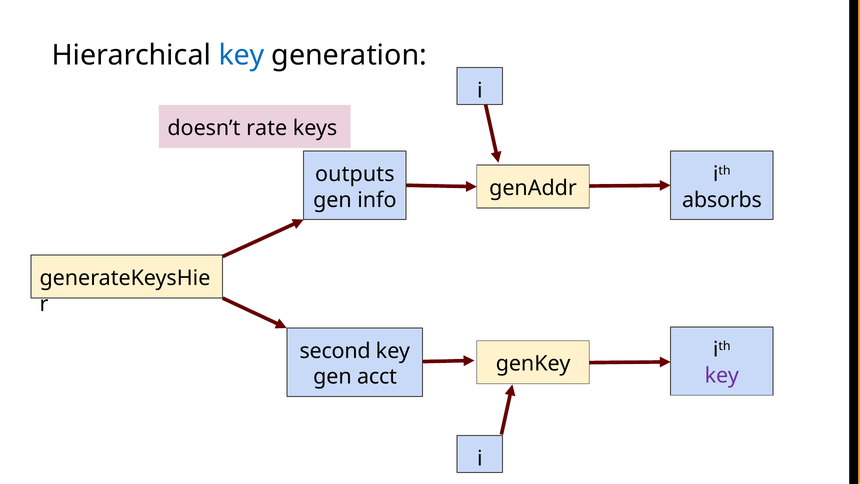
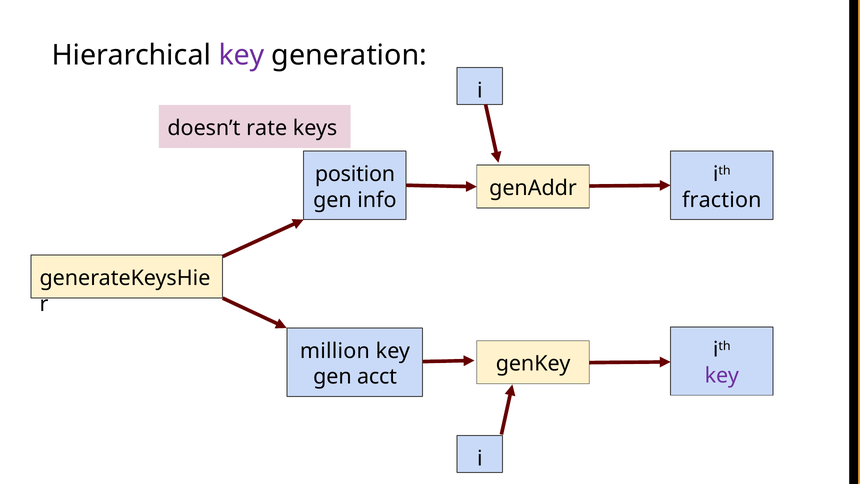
key colour: blue -> purple (241, 55)
outputs: outputs -> position (355, 174)
absorbs: absorbs -> fraction (722, 200)
second: second -> million (335, 351)
